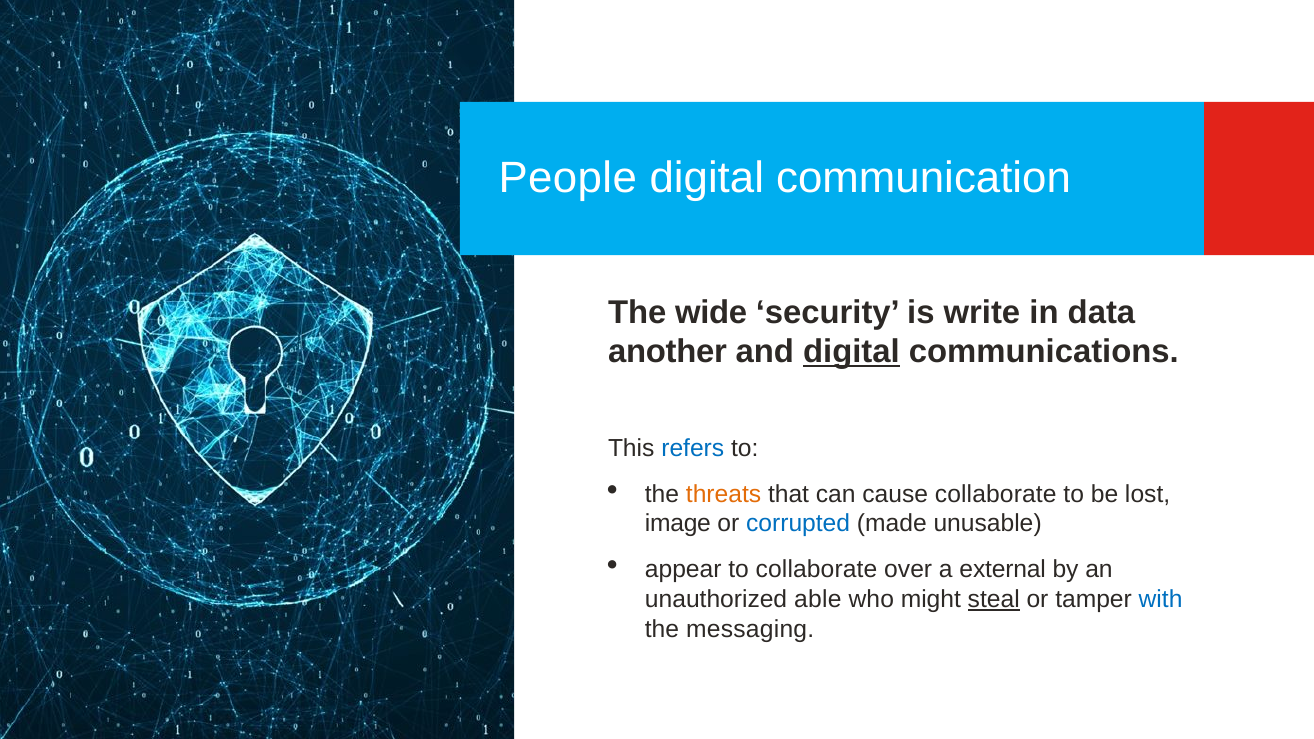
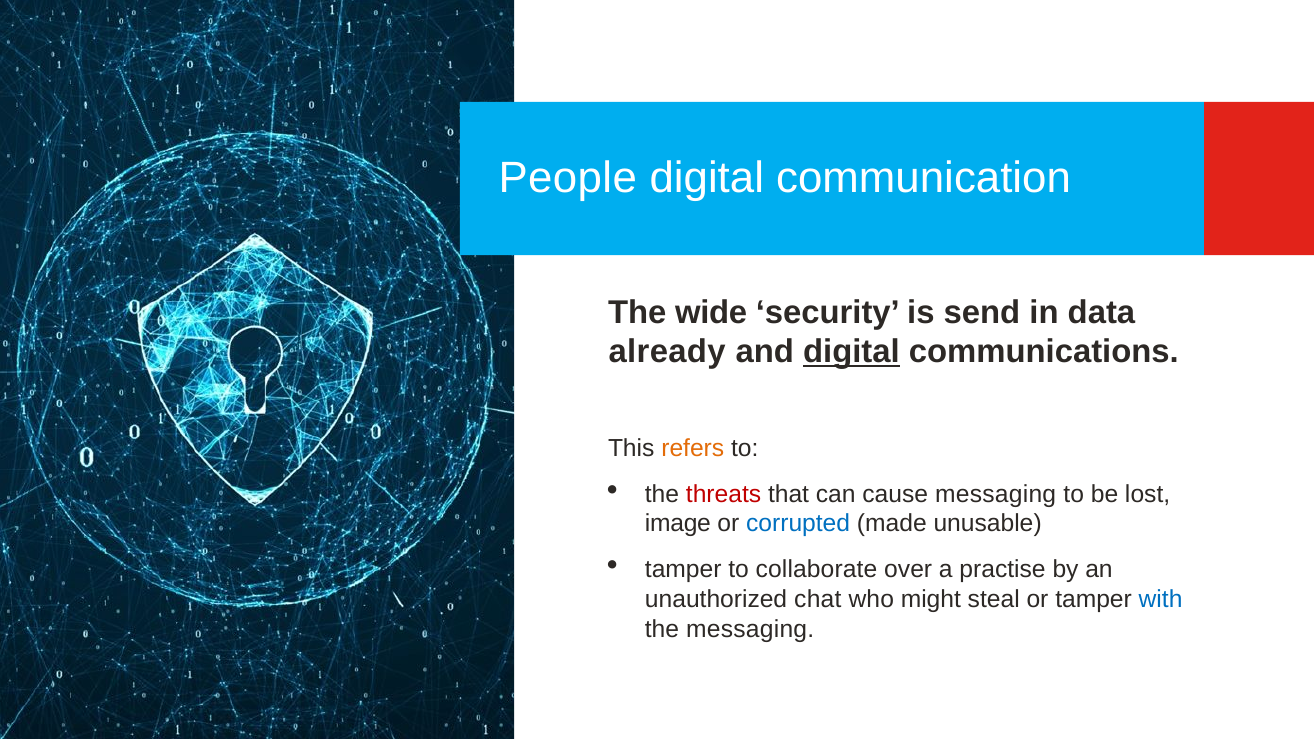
write: write -> send (982, 313)
another: another -> already (667, 352)
refers colour: blue -> orange (693, 448)
threats colour: orange -> red (724, 494)
cause collaborate: collaborate -> messaging (996, 494)
appear: appear -> tamper (683, 570)
external: external -> practise (1003, 570)
able: able -> chat (818, 599)
steal underline: present -> none (994, 599)
